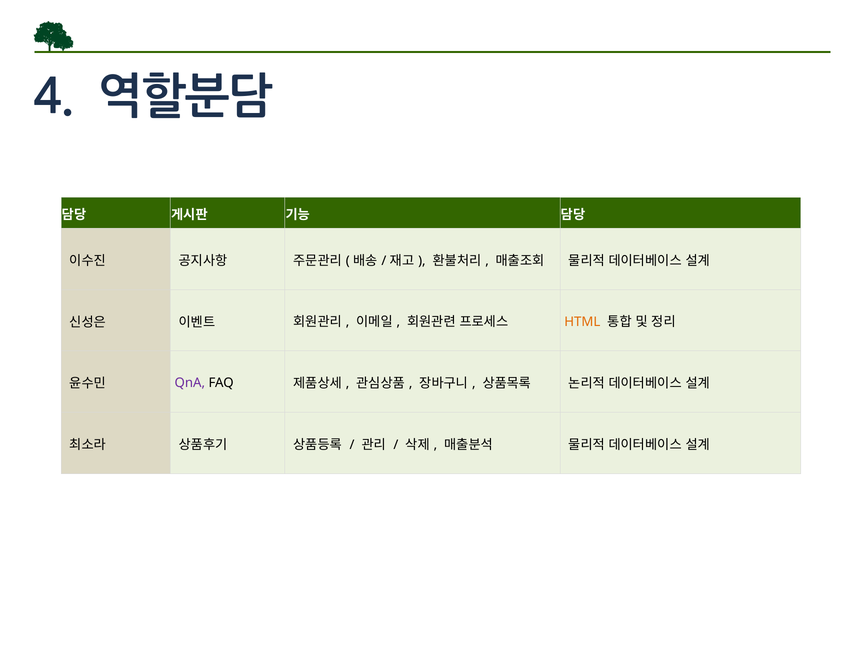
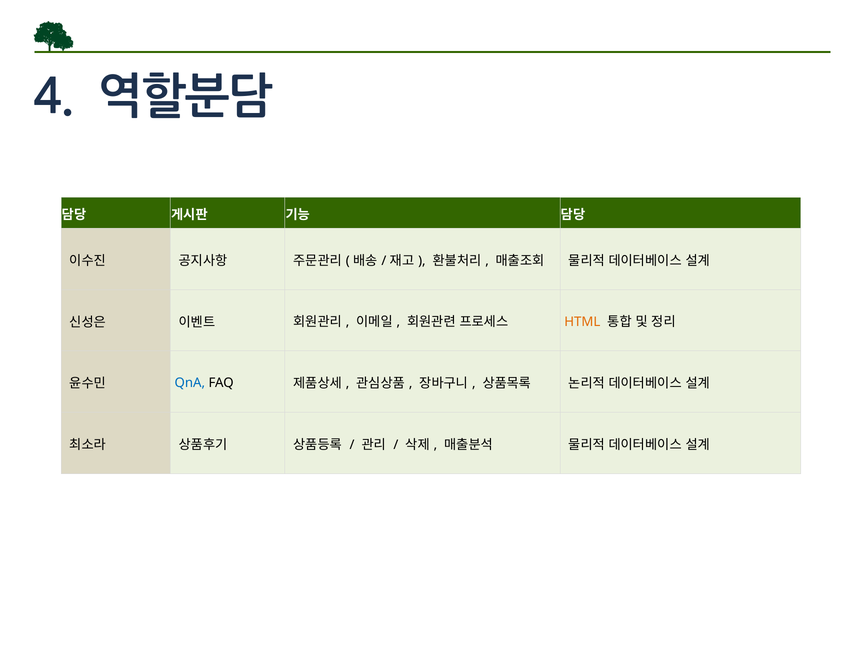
QnA colour: purple -> blue (190, 383)
